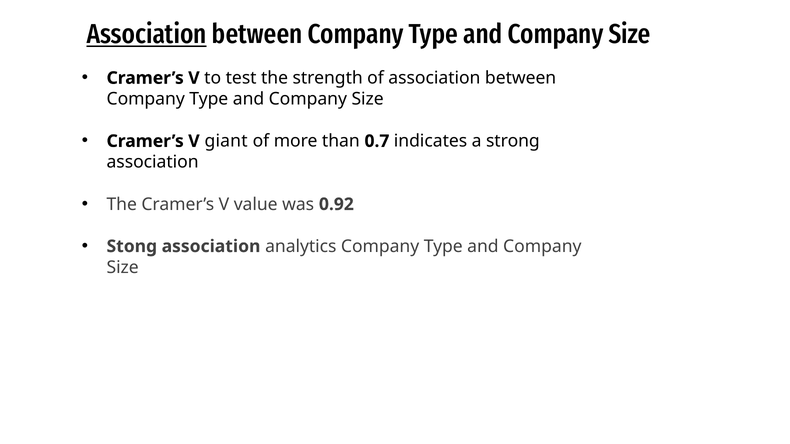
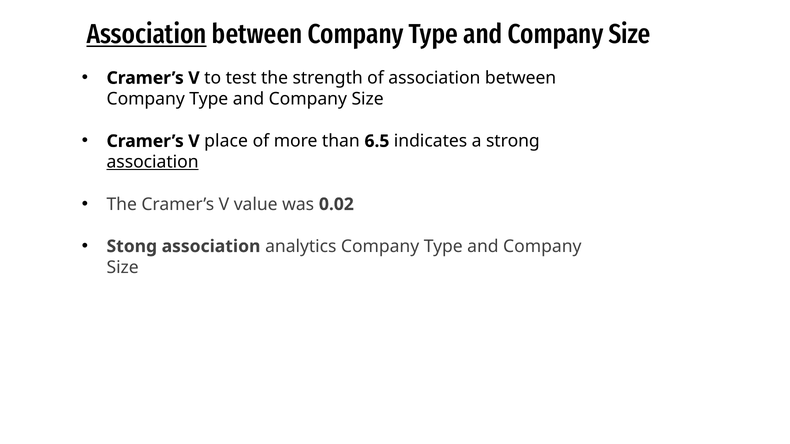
giant: giant -> place (226, 141)
0.7: 0.7 -> 6.5 (377, 141)
association underline: none -> present (153, 162)
0.92: 0.92 -> 0.02 (336, 204)
